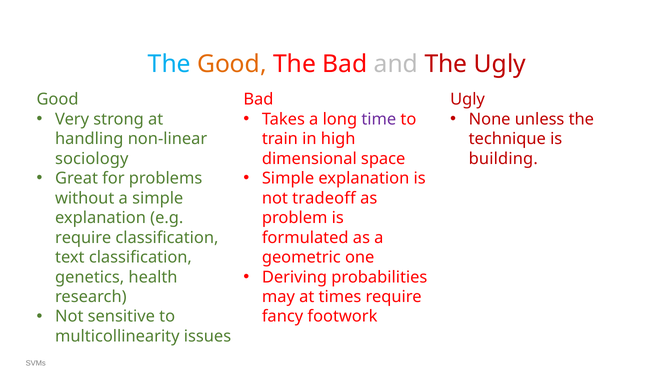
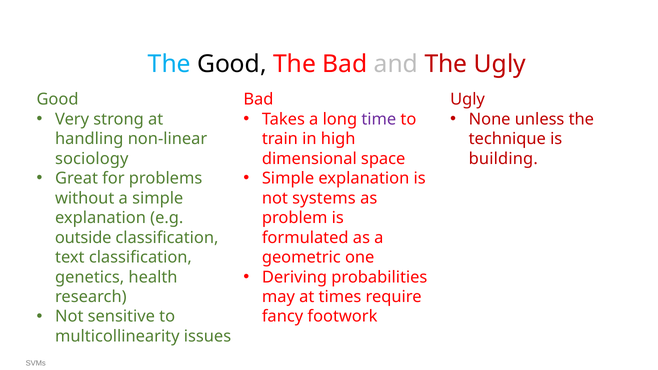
Good colour: orange -> black (232, 64)
tradeoff: tradeoff -> systems (324, 198)
require: require -> outside (83, 238)
